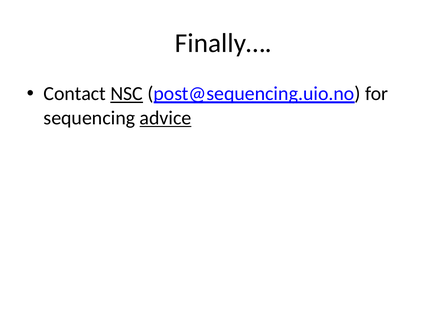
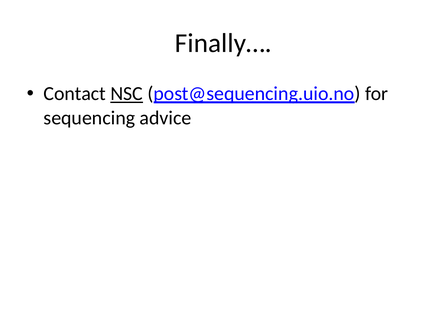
advice underline: present -> none (166, 118)
